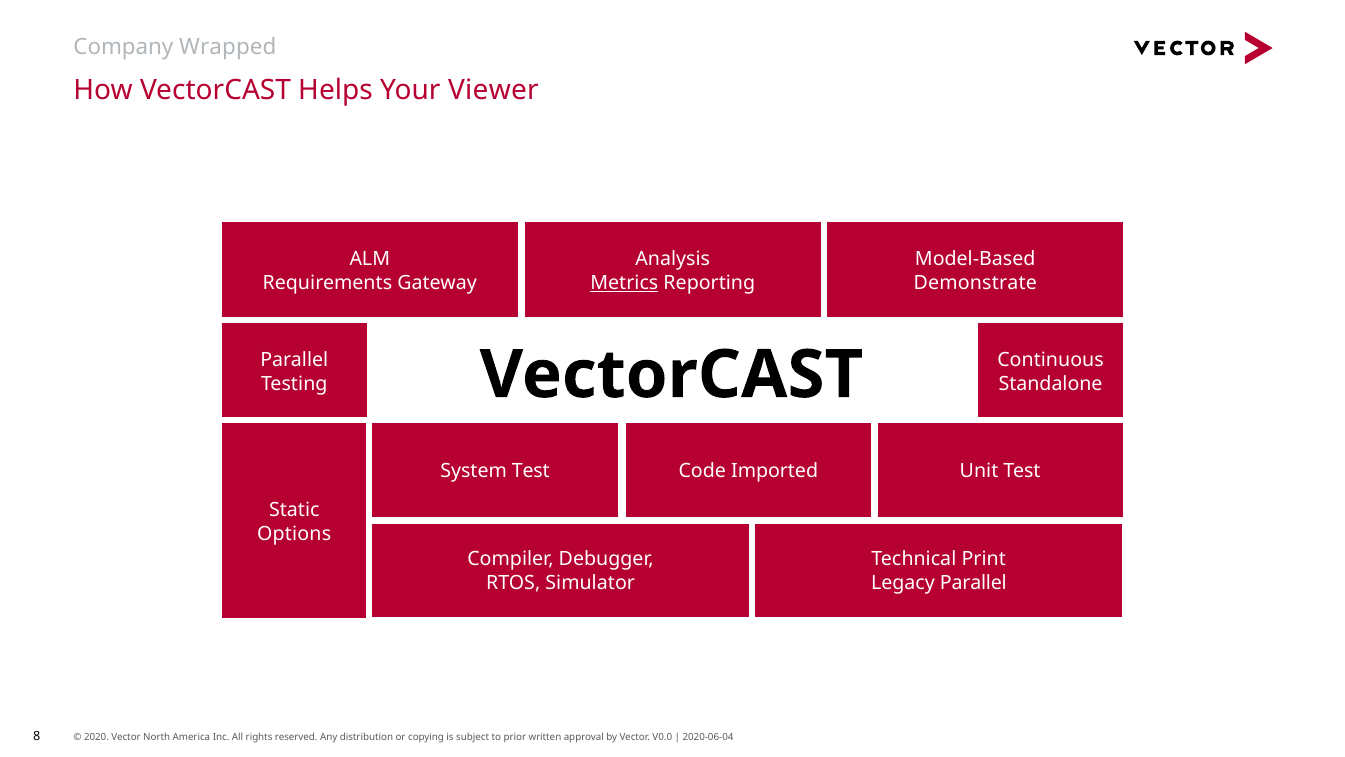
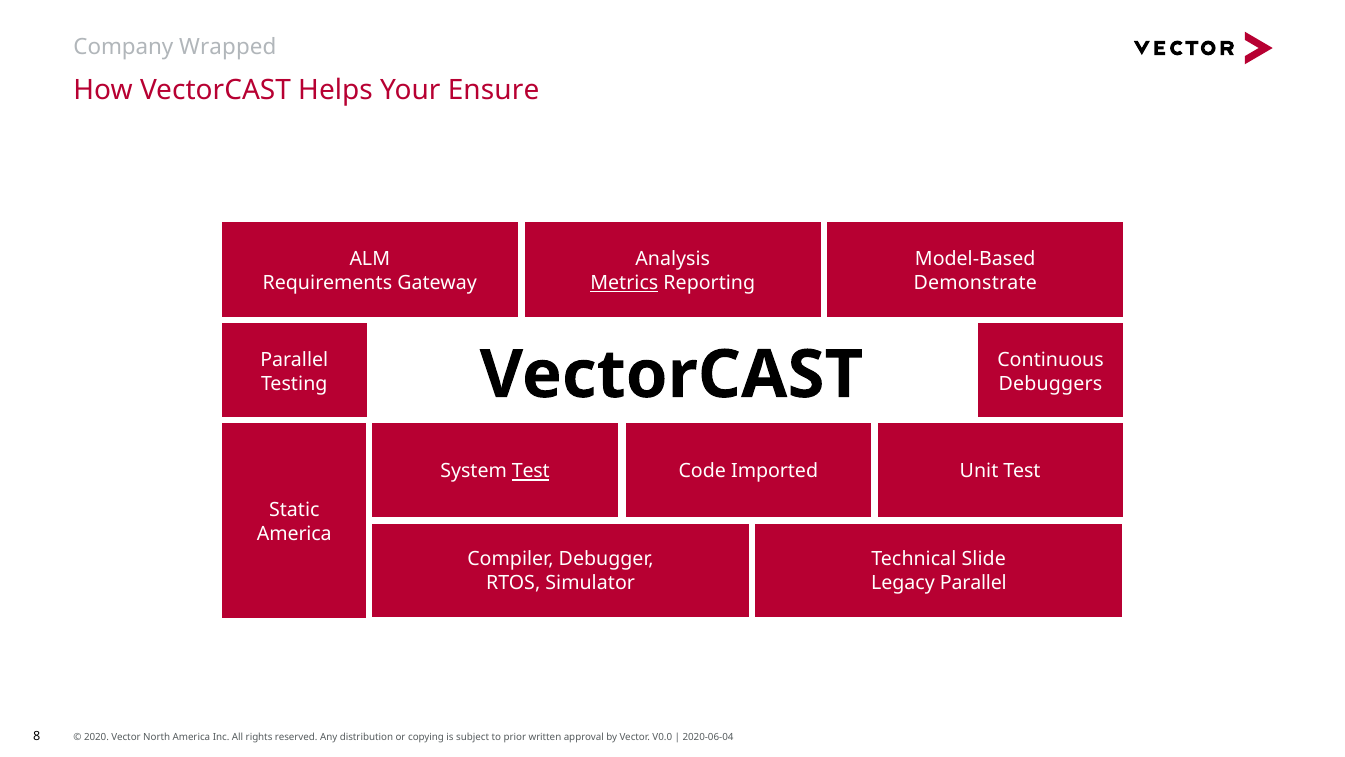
Viewer: Viewer -> Ensure (494, 90)
Standalone: Standalone -> Debuggers (1050, 383)
Test underline: none -> present (531, 471)
Options: Options -> America (294, 533)
Print: Print -> Slide (984, 559)
